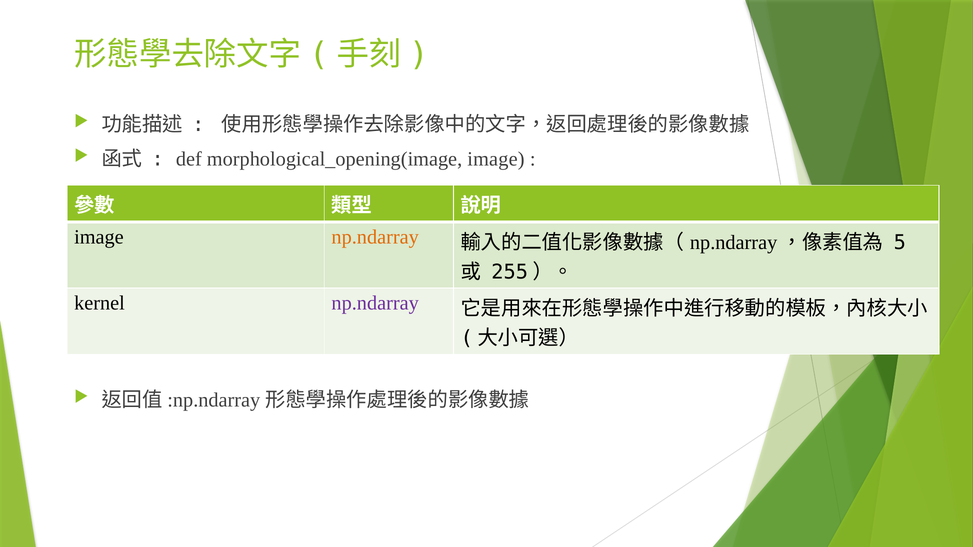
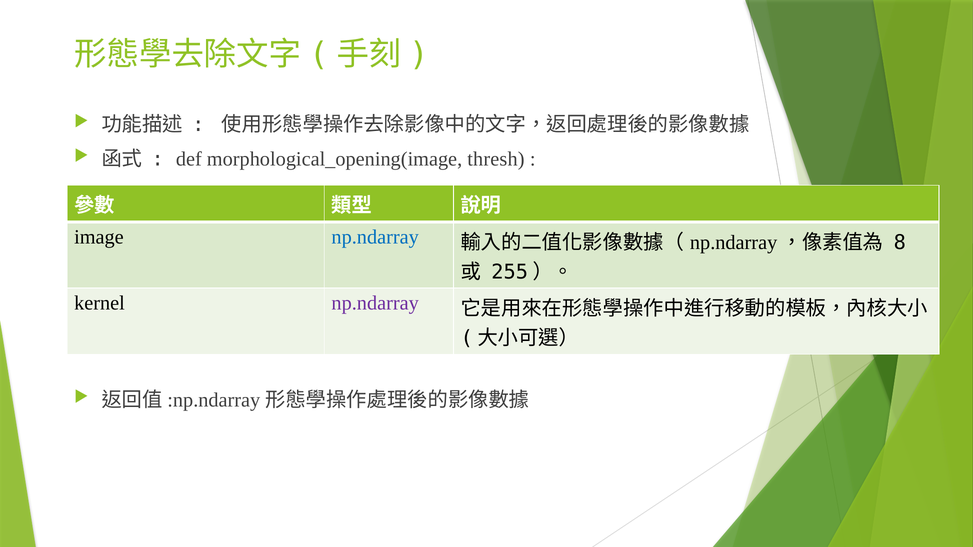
morphological_opening(image image: image -> thresh (496, 159)
np.ndarray colour: orange -> blue (375, 237)
5: 5 -> 8 (900, 243)
